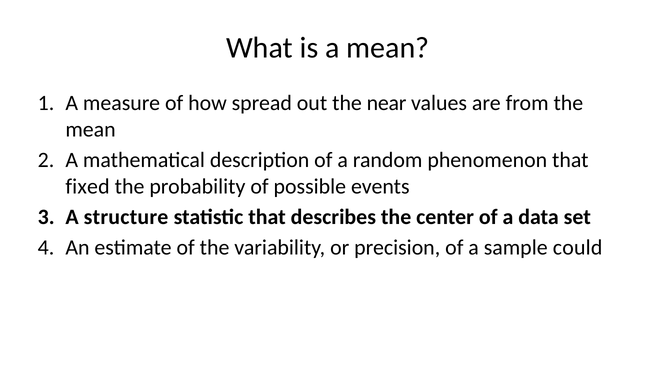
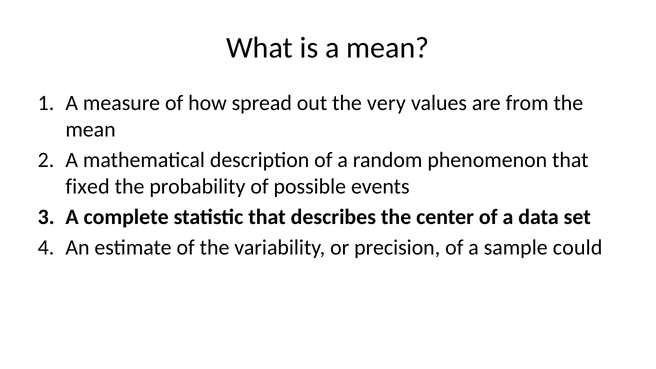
near: near -> very (386, 103)
structure: structure -> complete (126, 217)
